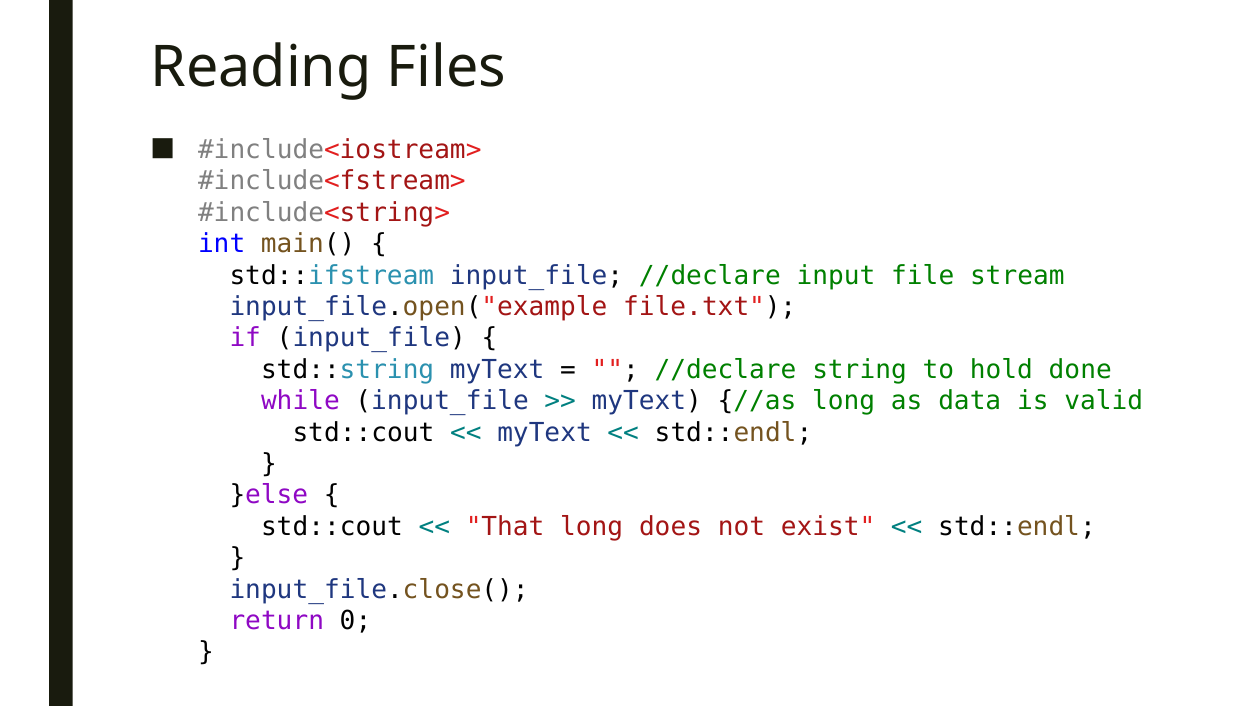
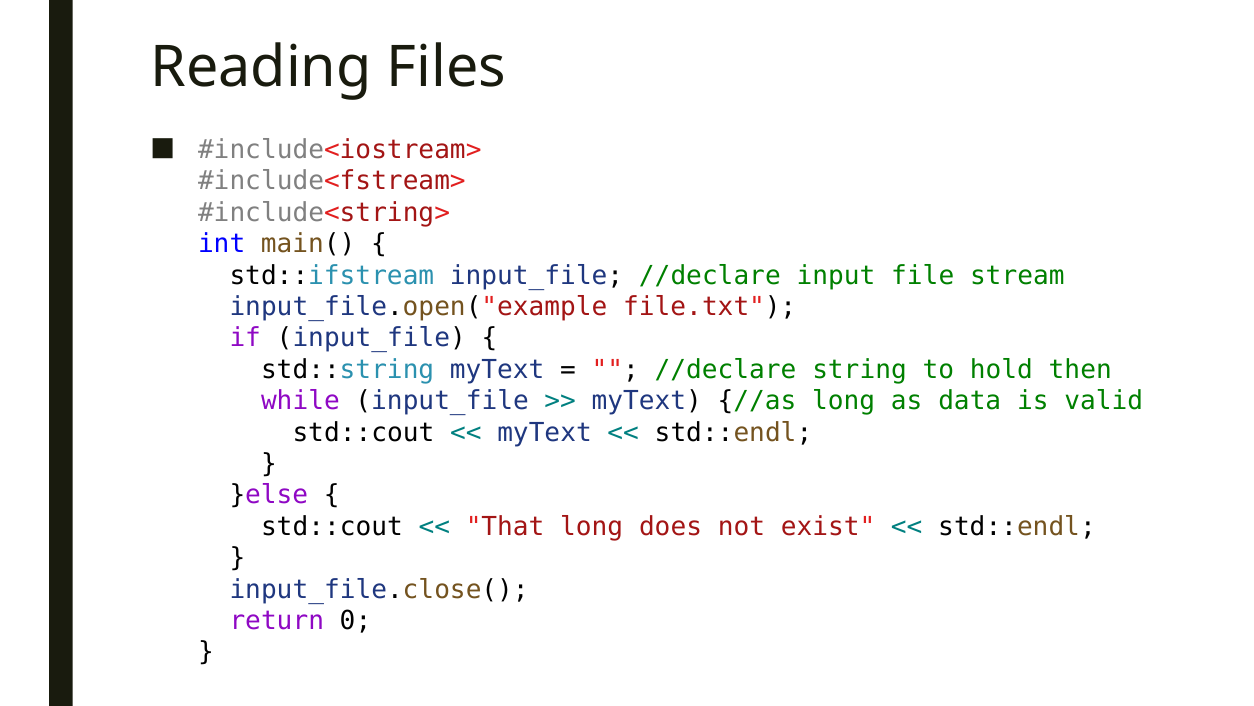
done: done -> then (1080, 369)
